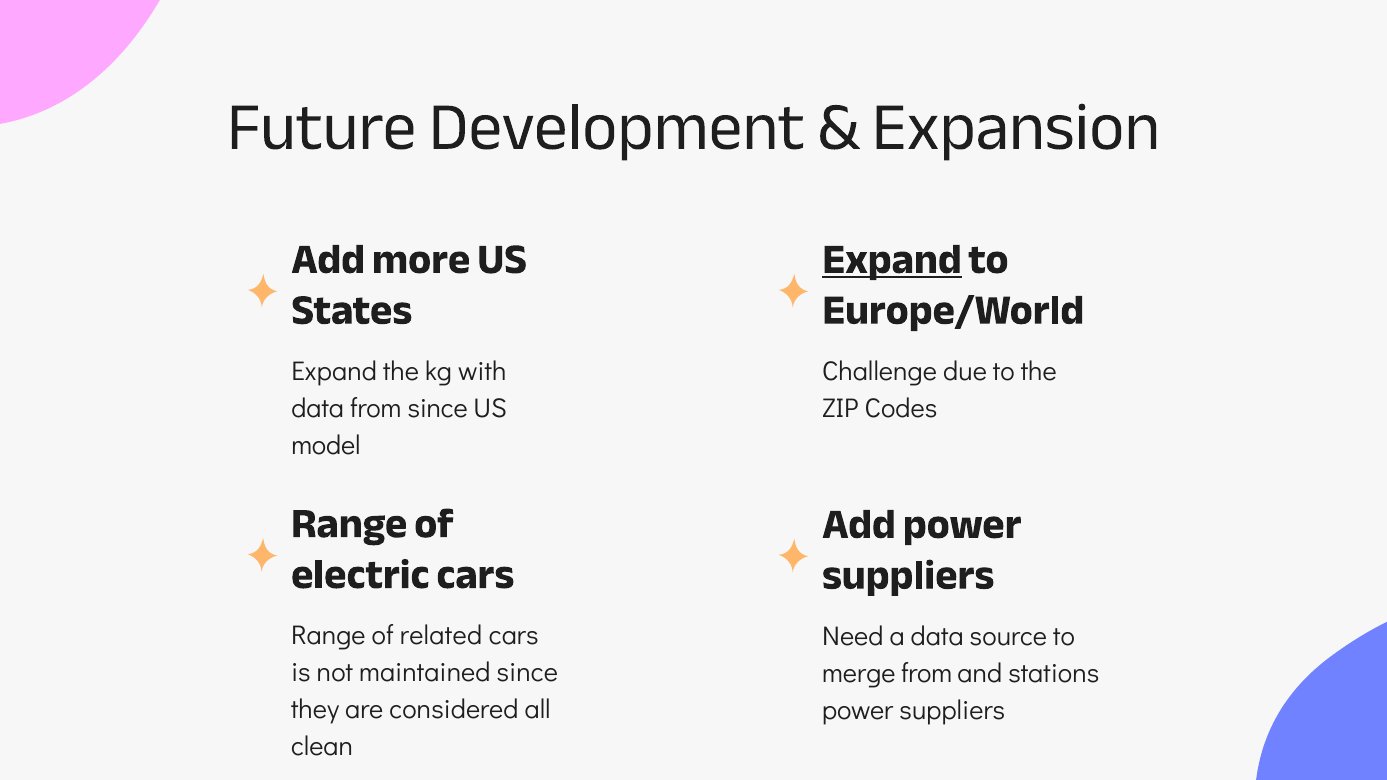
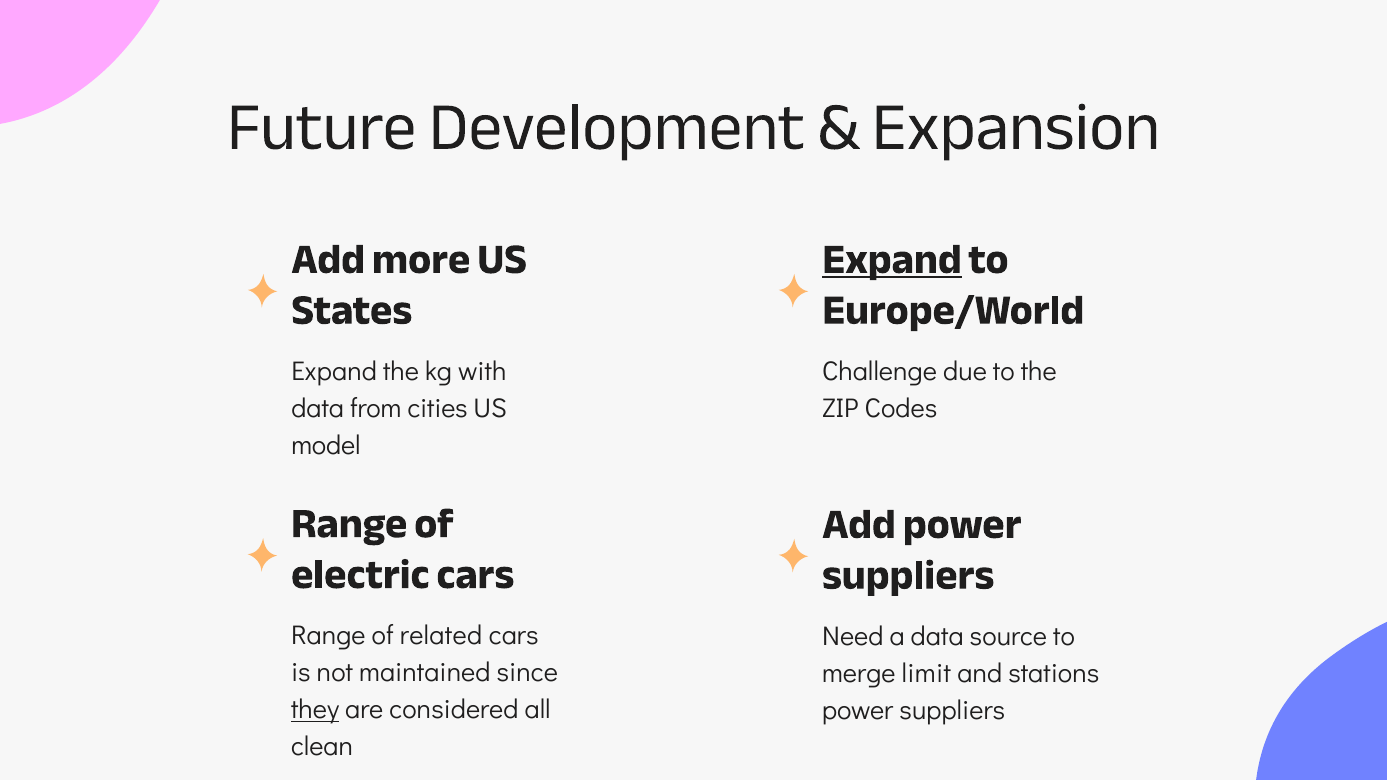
from since: since -> cities (438, 409)
merge from: from -> limit (926, 674)
they underline: none -> present (315, 710)
